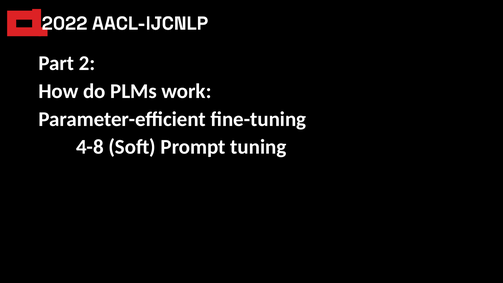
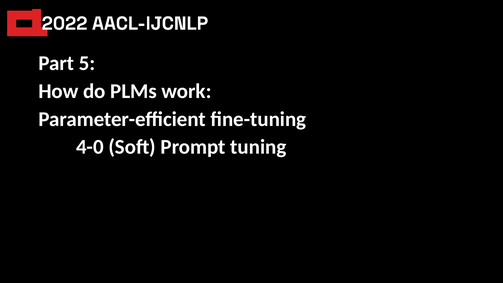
2: 2 -> 5 (87, 63)
4-8: 4-8 -> 4-0 (90, 147)
